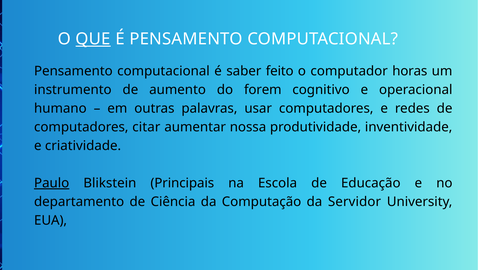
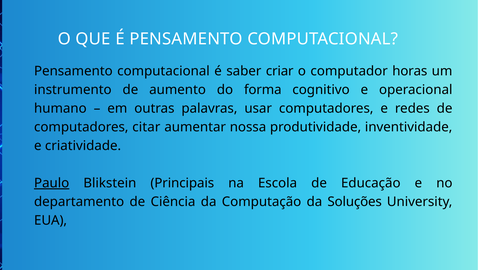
QUE underline: present -> none (93, 39)
feito: feito -> criar (280, 71)
forem: forem -> forma (263, 90)
Servidor: Servidor -> Soluções (355, 202)
